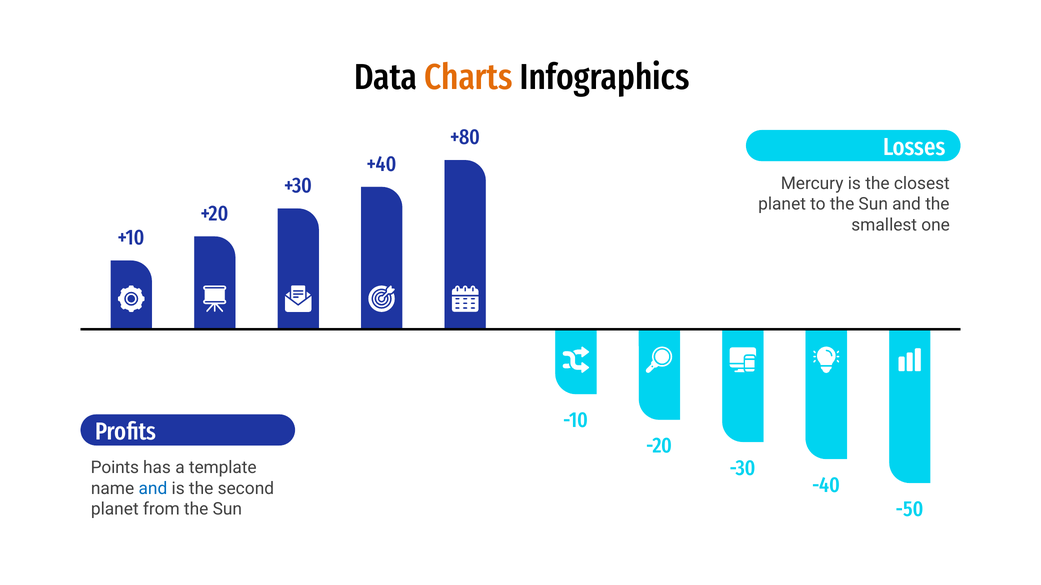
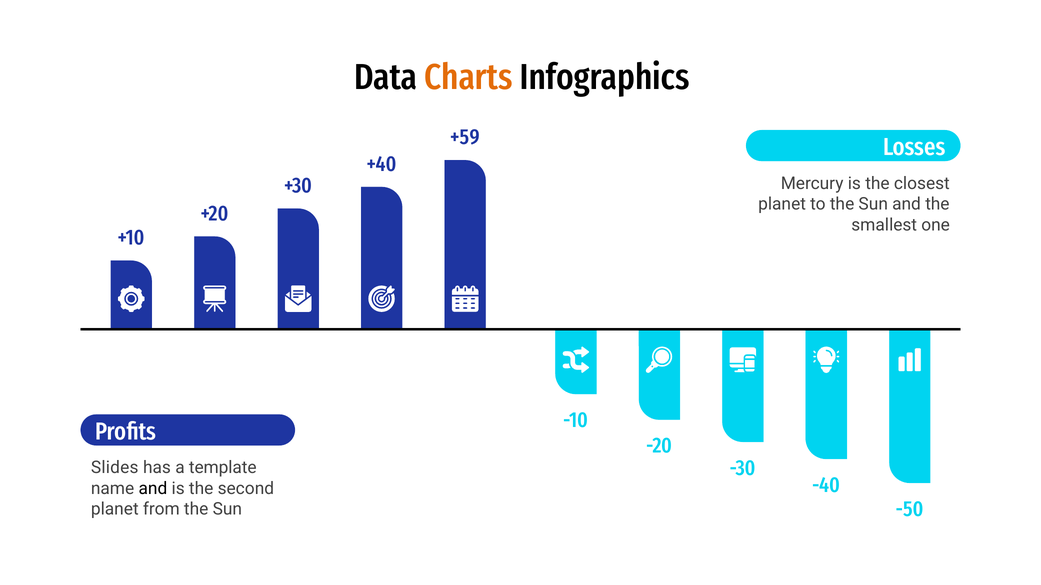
+80: +80 -> +59 (465, 137)
Points: Points -> Slides (115, 468)
and colour: blue -> black (153, 489)
